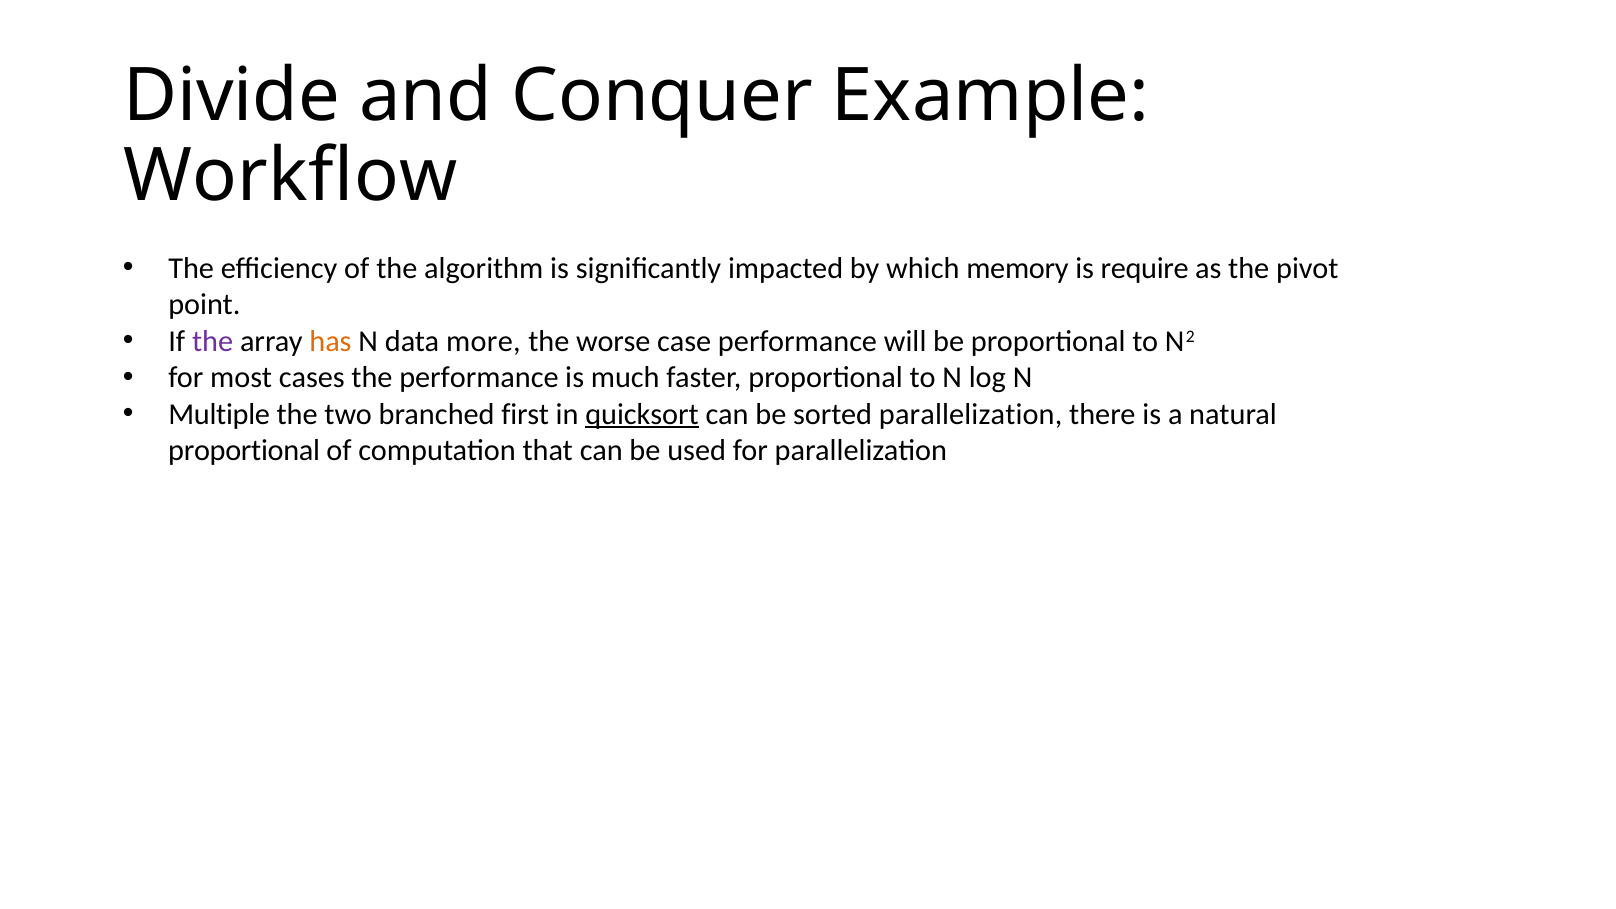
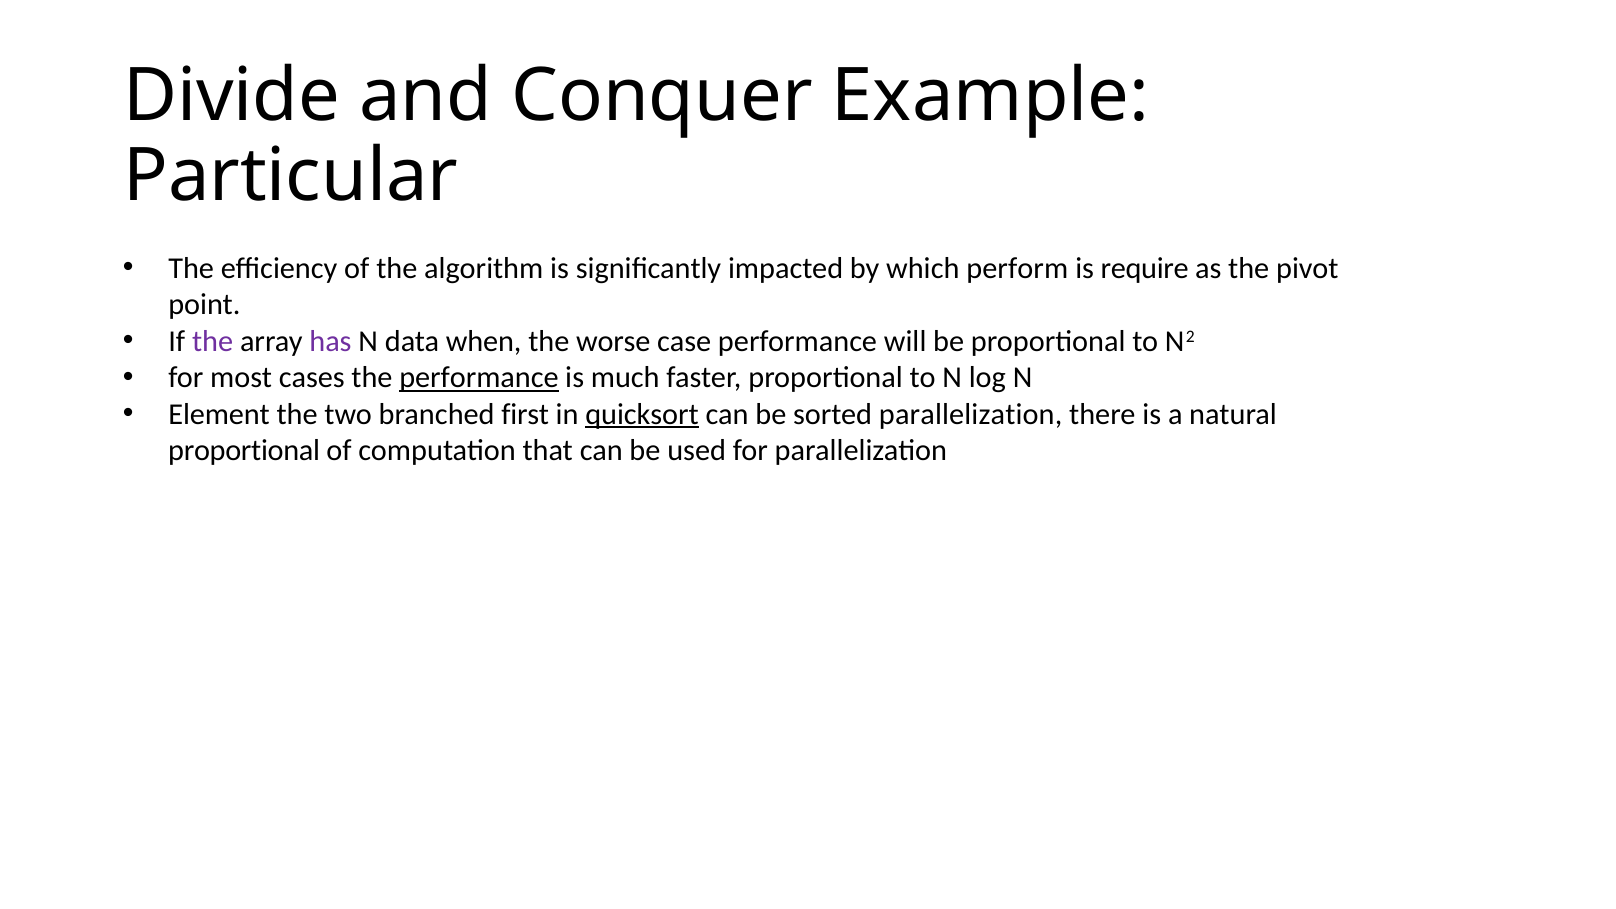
Workflow: Workflow -> Particular (291, 176)
memory: memory -> perform (1017, 269)
has colour: orange -> purple (331, 341)
more: more -> when (484, 341)
performance underline: none -> present (479, 378)
Multiple: Multiple -> Element (219, 414)
